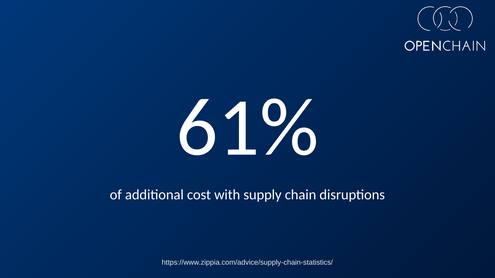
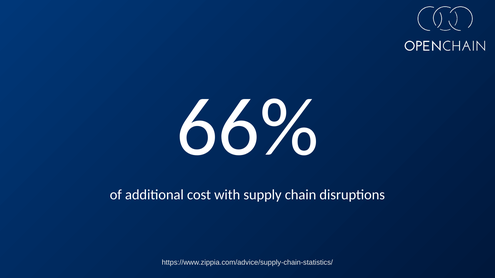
61%: 61% -> 66% (247, 128)
